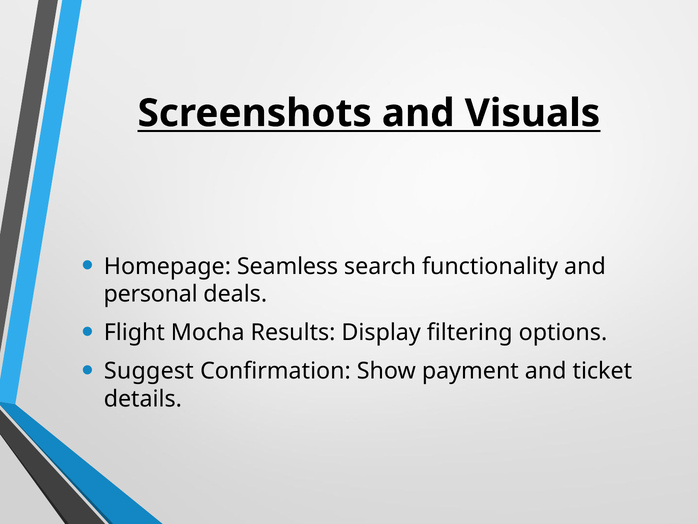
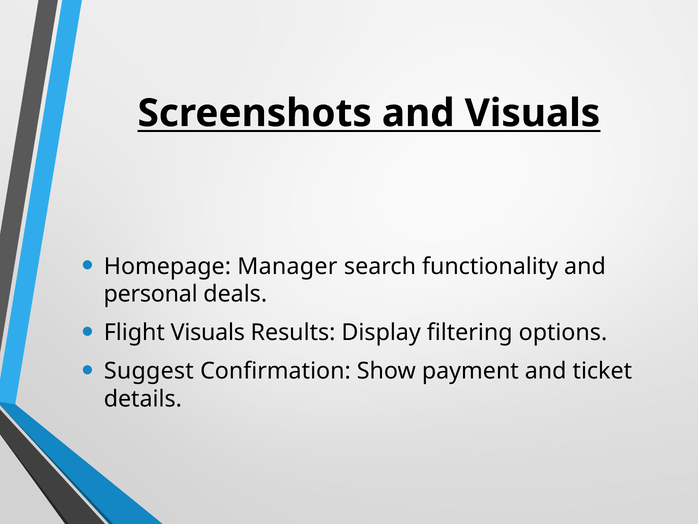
Seamless: Seamless -> Manager (287, 266)
Flight Mocha: Mocha -> Visuals (208, 332)
